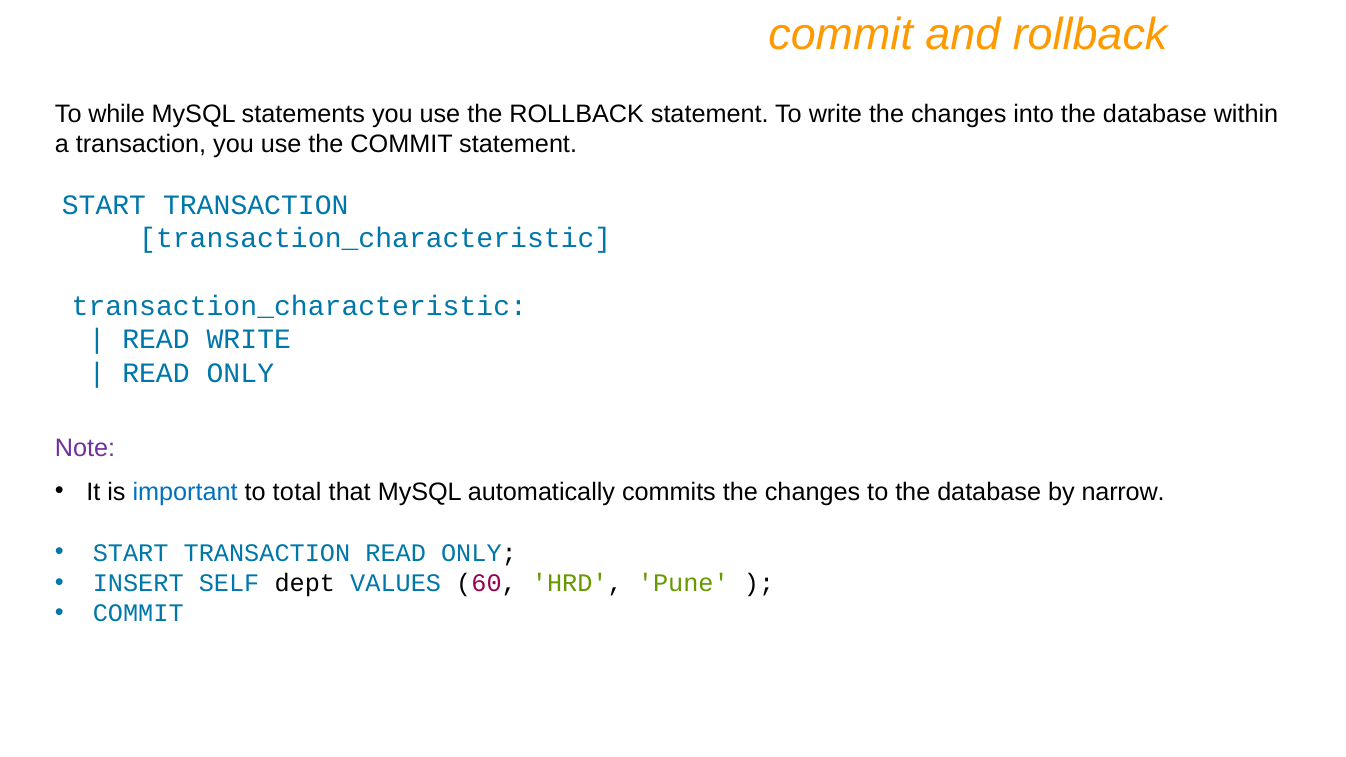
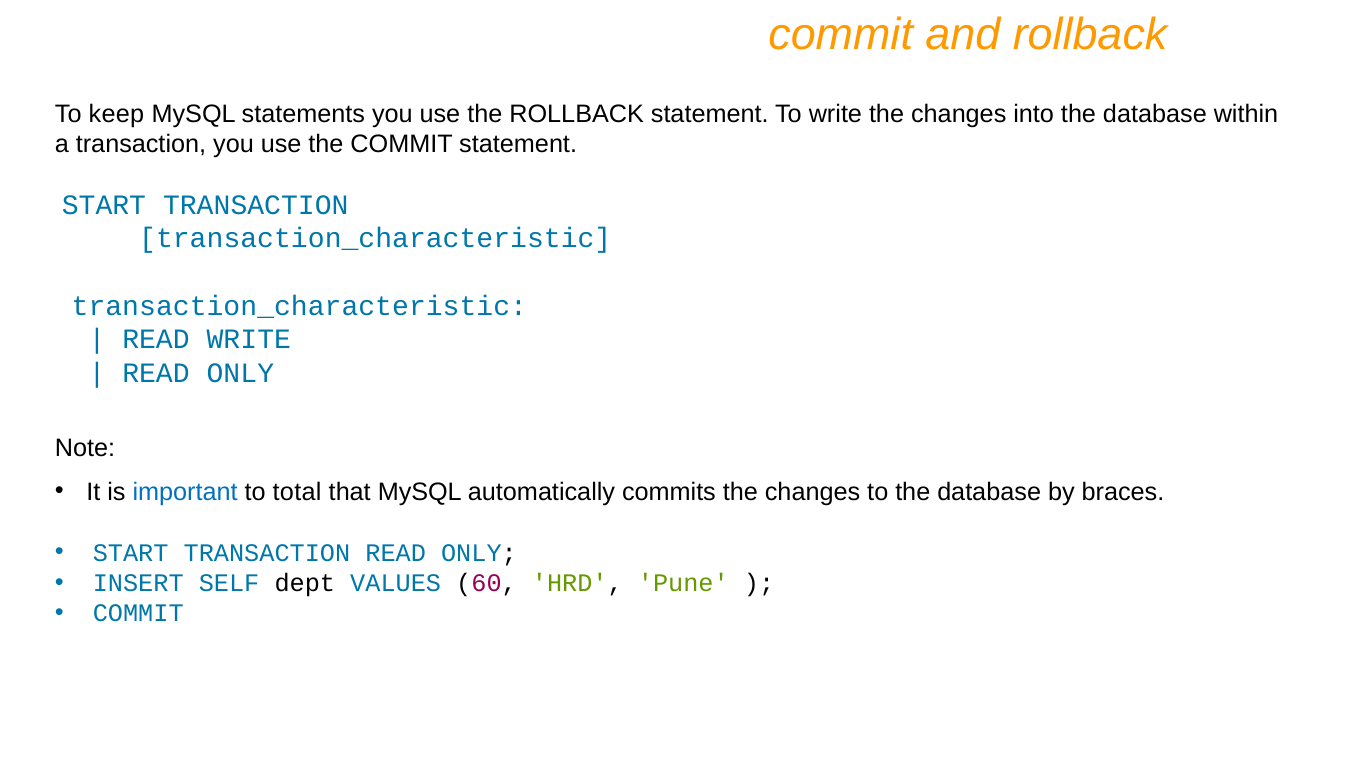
while: while -> keep (116, 114)
Note colour: purple -> black (85, 448)
narrow: narrow -> braces (1123, 492)
